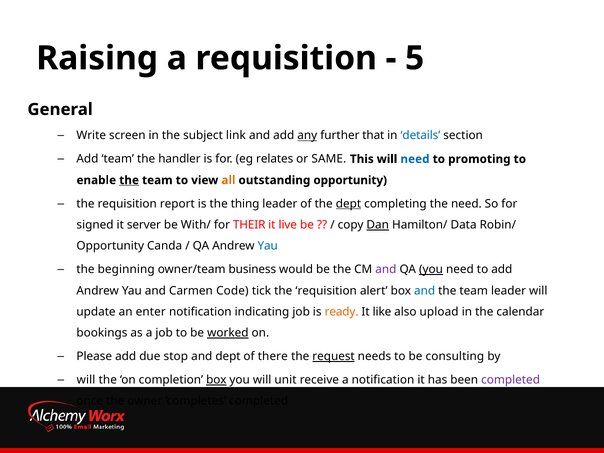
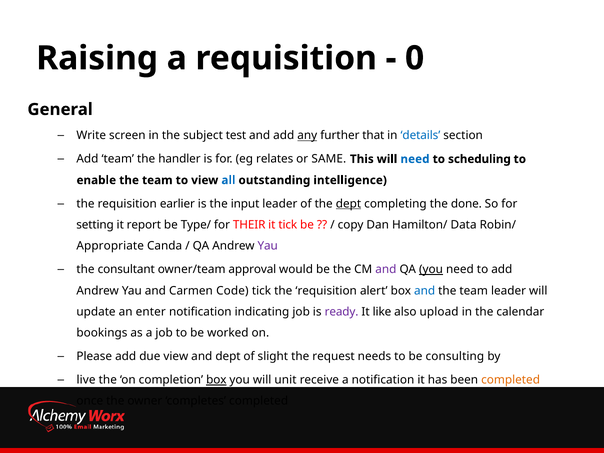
5: 5 -> 0 (415, 58)
link: link -> test (236, 136)
promoting: promoting -> scheduling (479, 159)
the underline: present -> none (129, 180)
all colour: orange -> blue (228, 180)
outstanding opportunity: opportunity -> intelligence (350, 180)
report: report -> earlier (177, 204)
thing: thing -> input (245, 204)
the need: need -> done (466, 204)
signed: signed -> setting (95, 225)
server: server -> report (144, 225)
With/: With/ -> Type/ (196, 225)
it live: live -> tick (288, 225)
Dan underline: present -> none (378, 225)
Opportunity: Opportunity -> Appropriate (110, 246)
Yau colour: blue -> purple (268, 246)
beginning: beginning -> consultant (126, 270)
business: business -> approval (252, 270)
ready colour: orange -> purple (342, 312)
worked underline: present -> none (228, 333)
due stop: stop -> view (176, 356)
there: there -> slight (273, 356)
request underline: present -> none (334, 356)
will: will -> live (86, 380)
completed colour: purple -> orange (511, 380)
